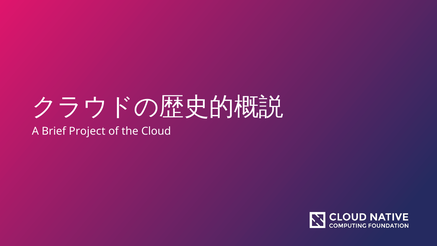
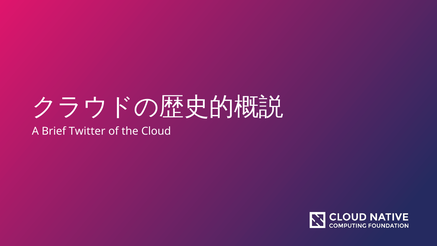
Project: Project -> Twitter (87, 131)
